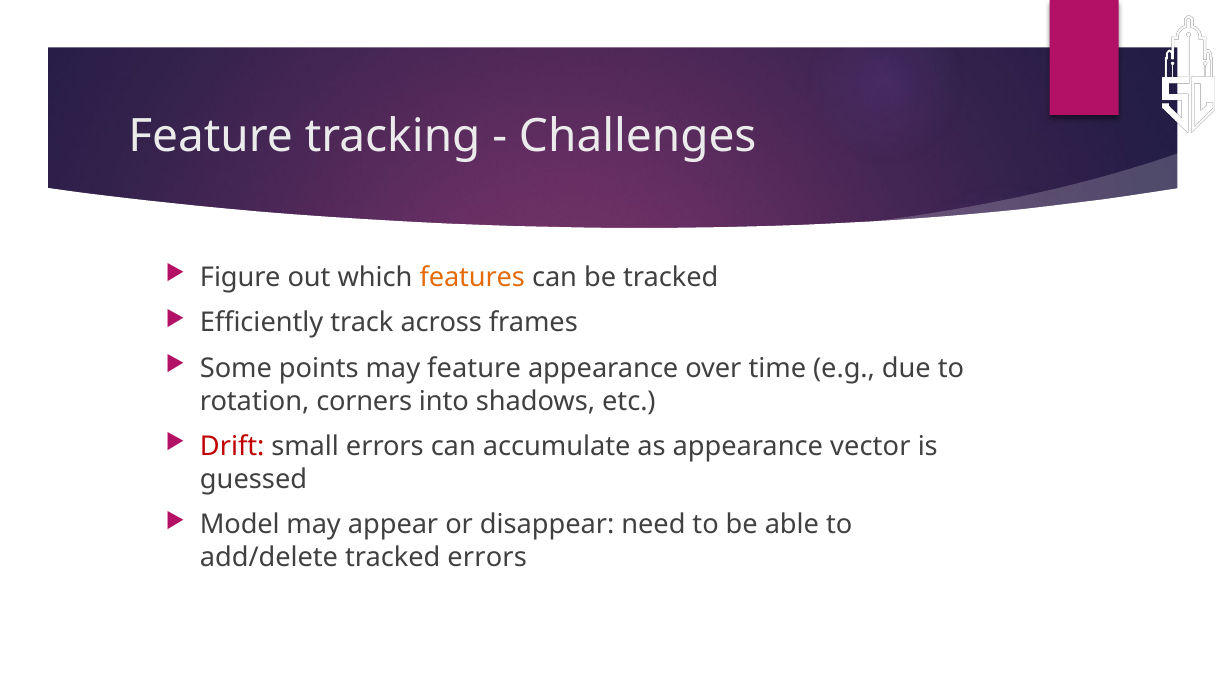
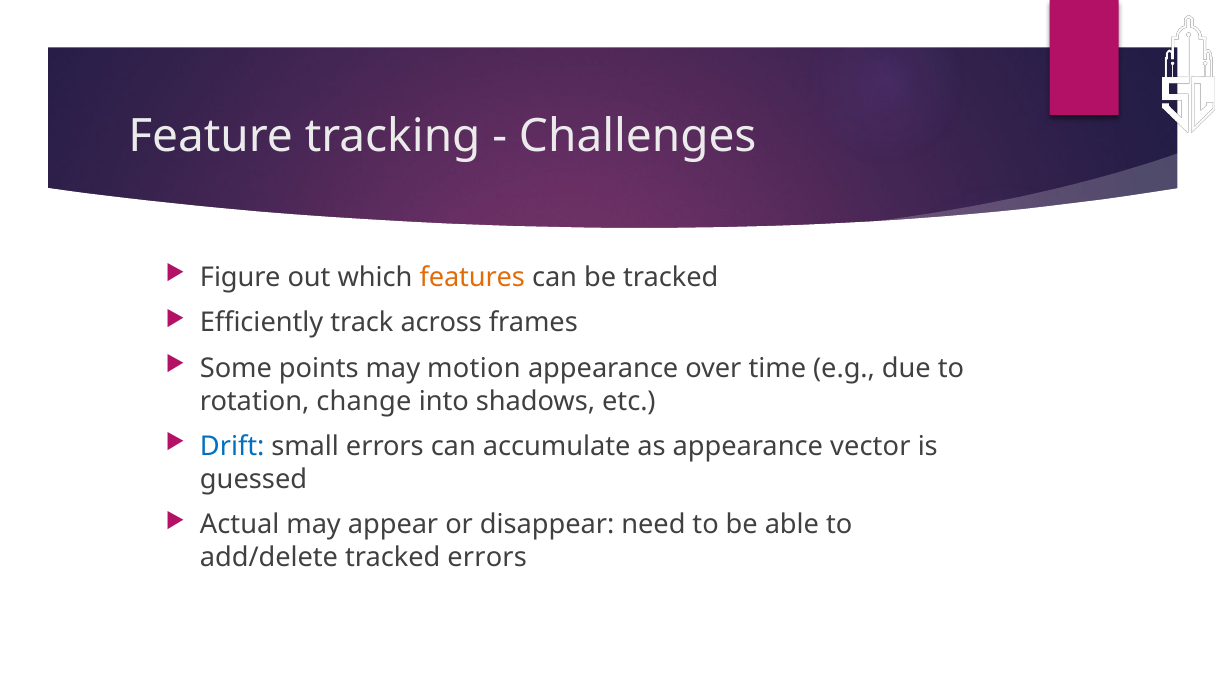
may feature: feature -> motion (474, 368)
corners: corners -> change (364, 401)
Drift colour: red -> blue (232, 446)
Model: Model -> Actual (240, 524)
